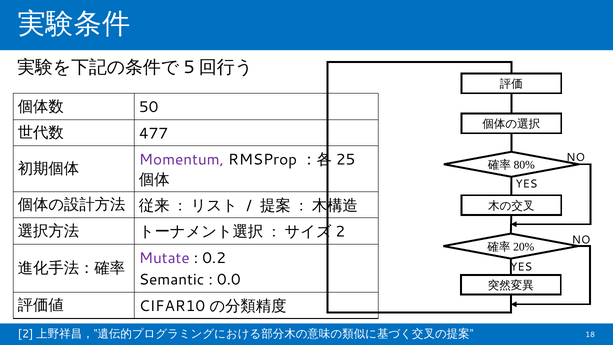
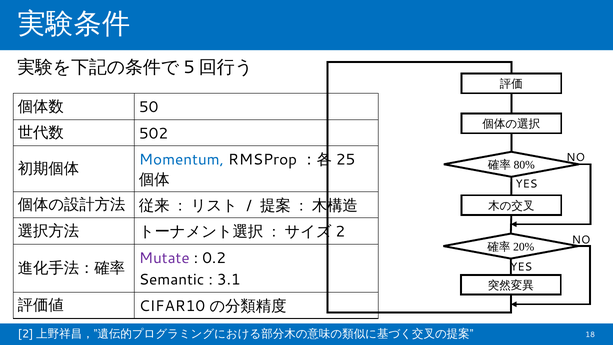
477: 477 -> 502 (154, 134)
Momentum colour: purple -> blue (181, 160)
0.0: 0.0 -> 3.1 (229, 280)
